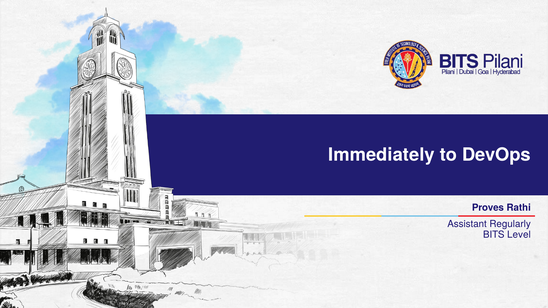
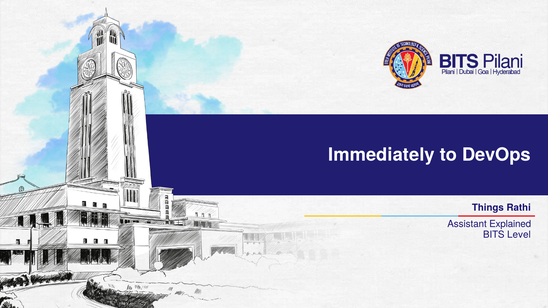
Proves: Proves -> Things (488, 208)
Regularly: Regularly -> Explained (510, 224)
